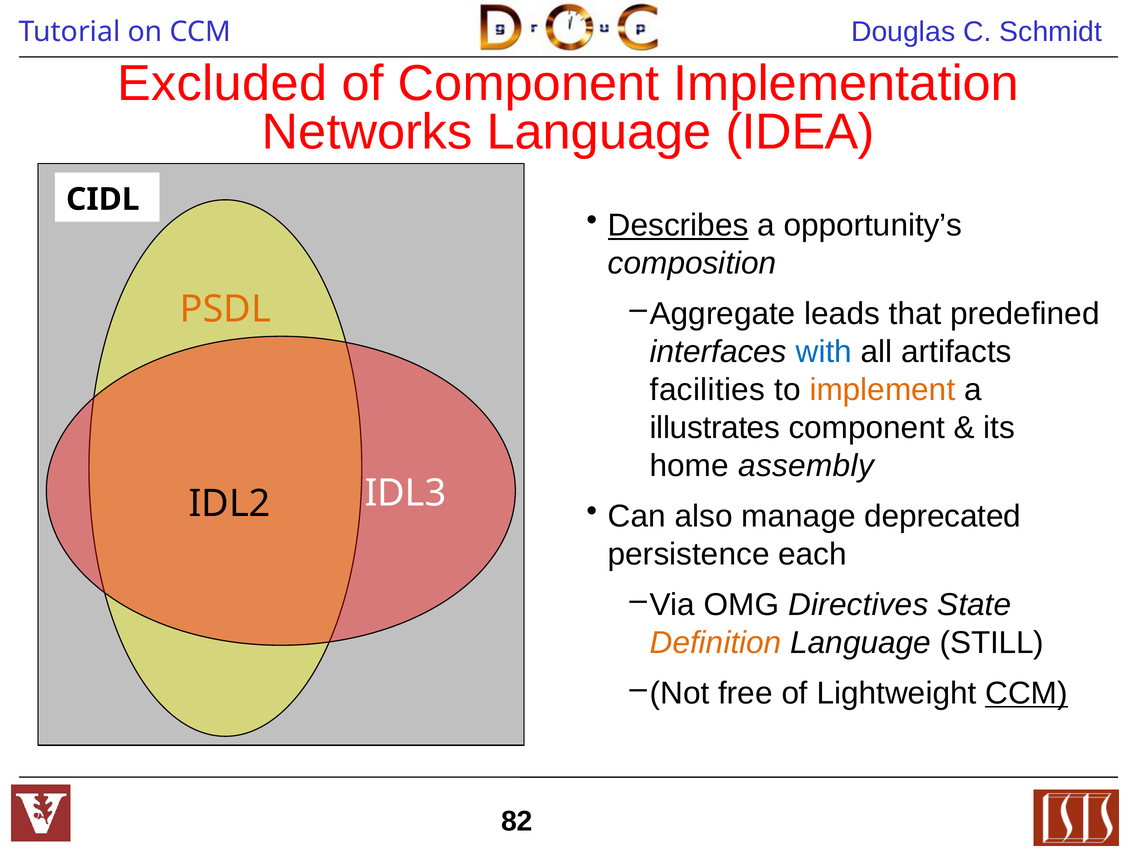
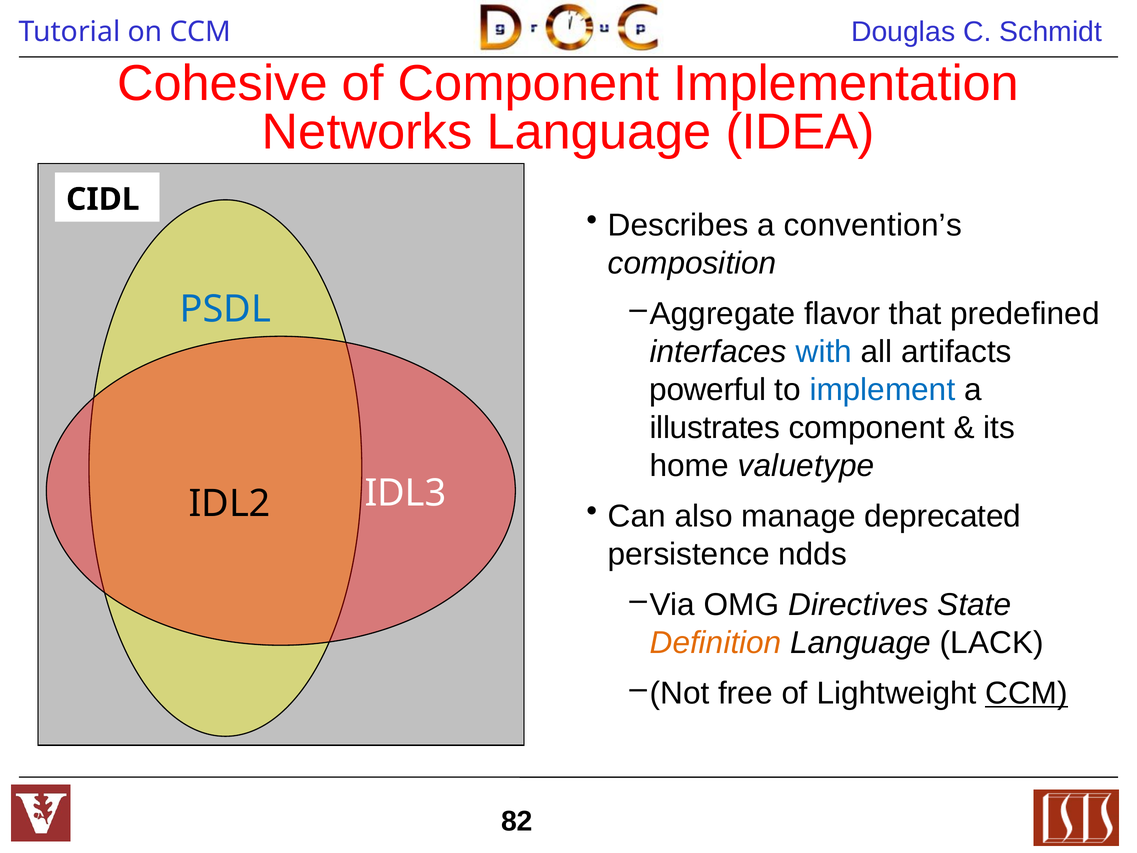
Excluded: Excluded -> Cohesive (222, 84)
Describes underline: present -> none (678, 225)
opportunity’s: opportunity’s -> convention’s (873, 225)
leads: leads -> flavor (842, 314)
PSDL colour: orange -> blue (225, 309)
facilities: facilities -> powerful (708, 390)
implement colour: orange -> blue (882, 390)
assembly: assembly -> valuetype (806, 466)
each: each -> ndds (813, 554)
STILL: STILL -> LACK (992, 642)
